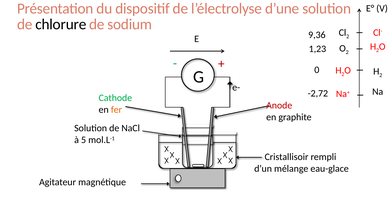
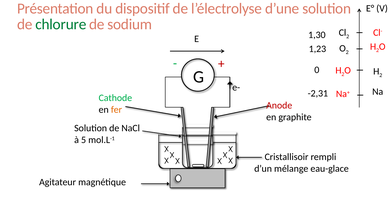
chlorure colour: black -> green (61, 24)
9,36: 9,36 -> 1,30 (317, 35)
-2,72: -2,72 -> -2,31 (318, 93)
